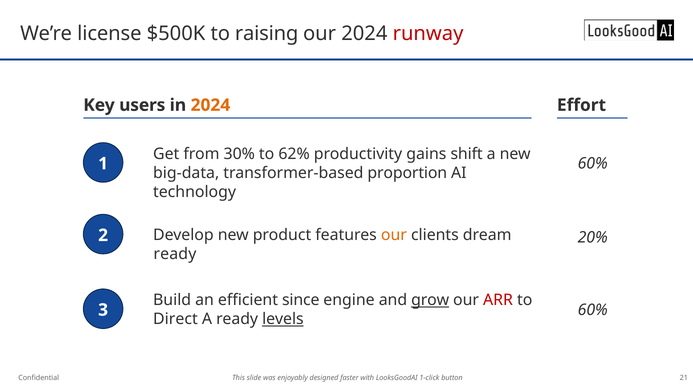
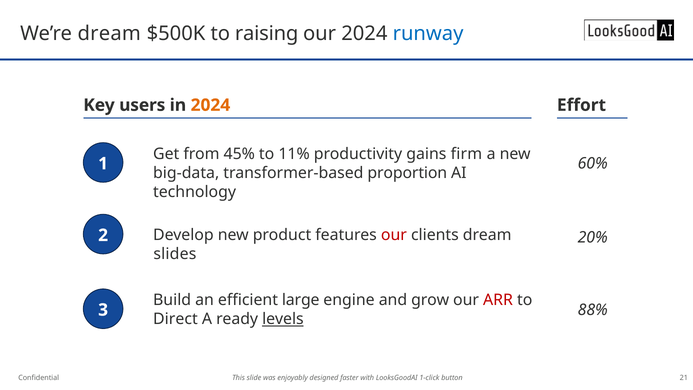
We’re license: license -> dream (109, 34)
runway colour: red -> blue (428, 34)
30%: 30% -> 45% (239, 154)
62%: 62% -> 11% (294, 154)
shift: shift -> firm (466, 154)
our colour: orange -> red (394, 235)
ready: ready -> slides (175, 254)
since: since -> large (301, 300)
grow underline: present -> none (430, 300)
60%: 60% -> 88% (593, 310)
